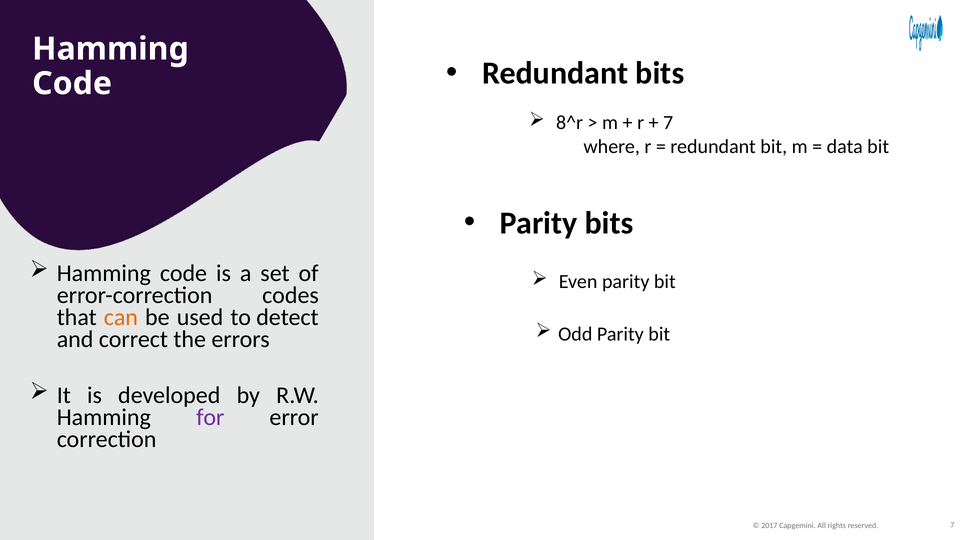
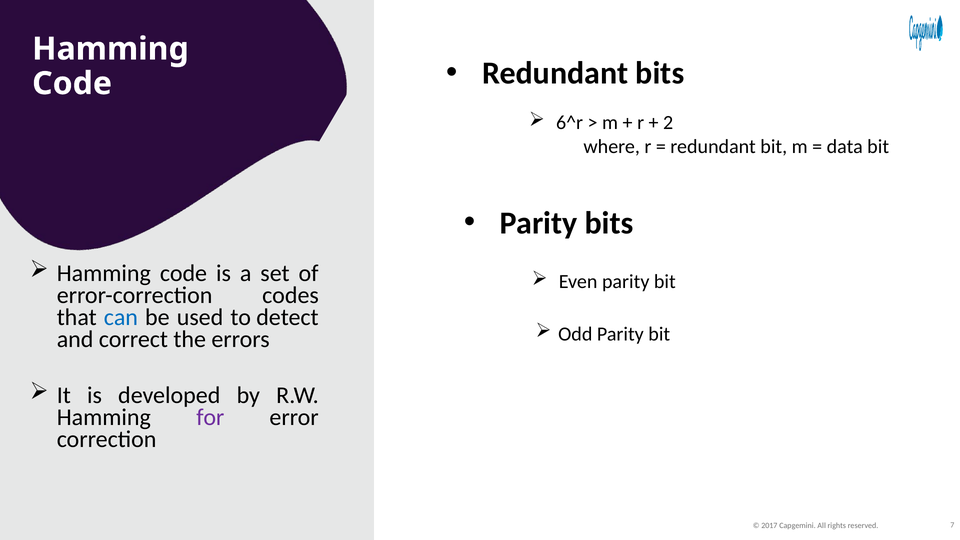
8^r: 8^r -> 6^r (570, 123)
7: 7 -> 2 (668, 123)
can colour: orange -> blue (121, 317)
